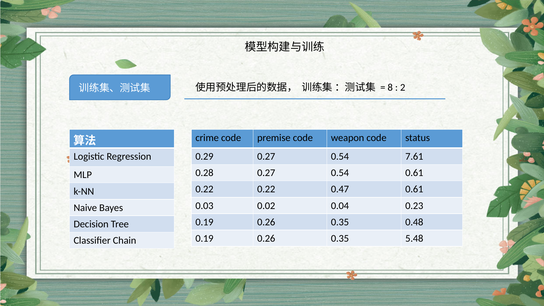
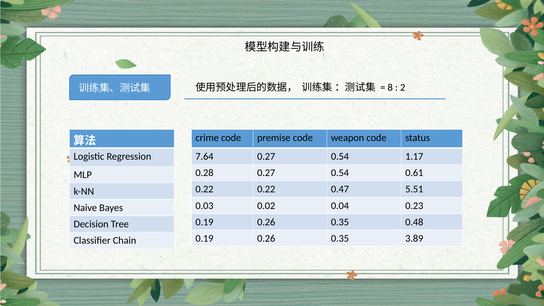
0.29: 0.29 -> 7.64 (204, 156)
7.61: 7.61 -> 1.17 (414, 156)
0.47 0.61: 0.61 -> 5.51 (414, 189)
5.48: 5.48 -> 3.89 (414, 238)
